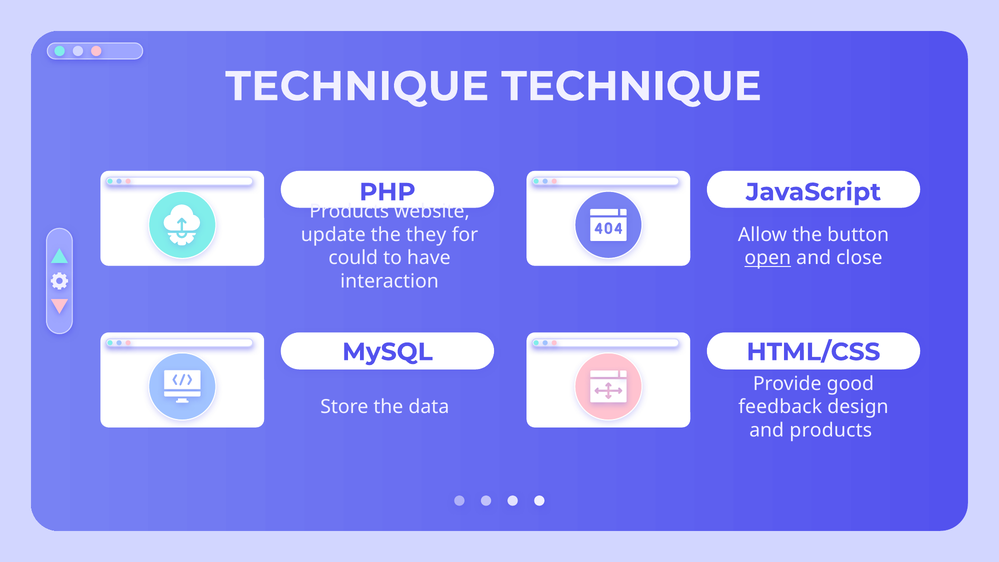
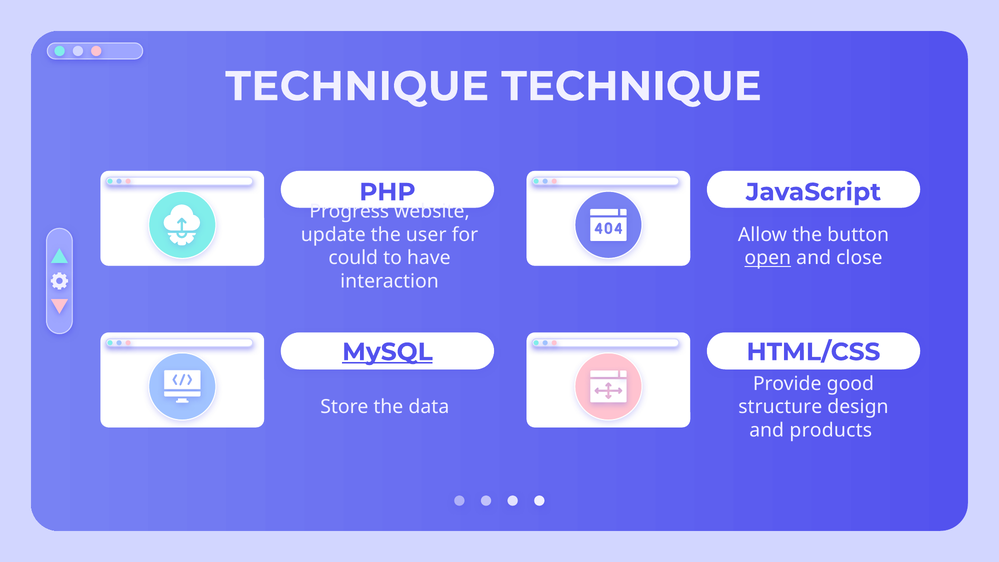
Products: Products -> Progress (349, 211)
they: they -> user (426, 235)
MySQL underline: none -> present (387, 352)
feedback: feedback -> structure (780, 407)
